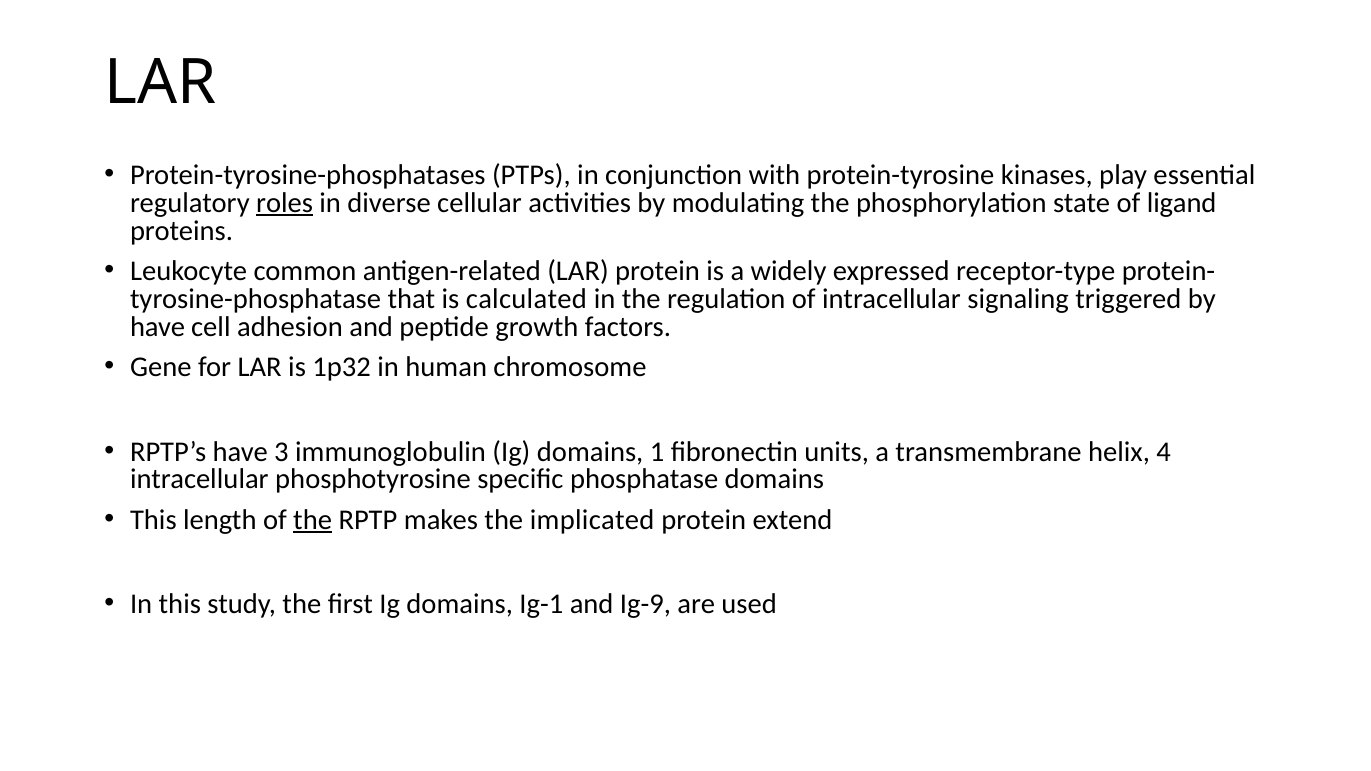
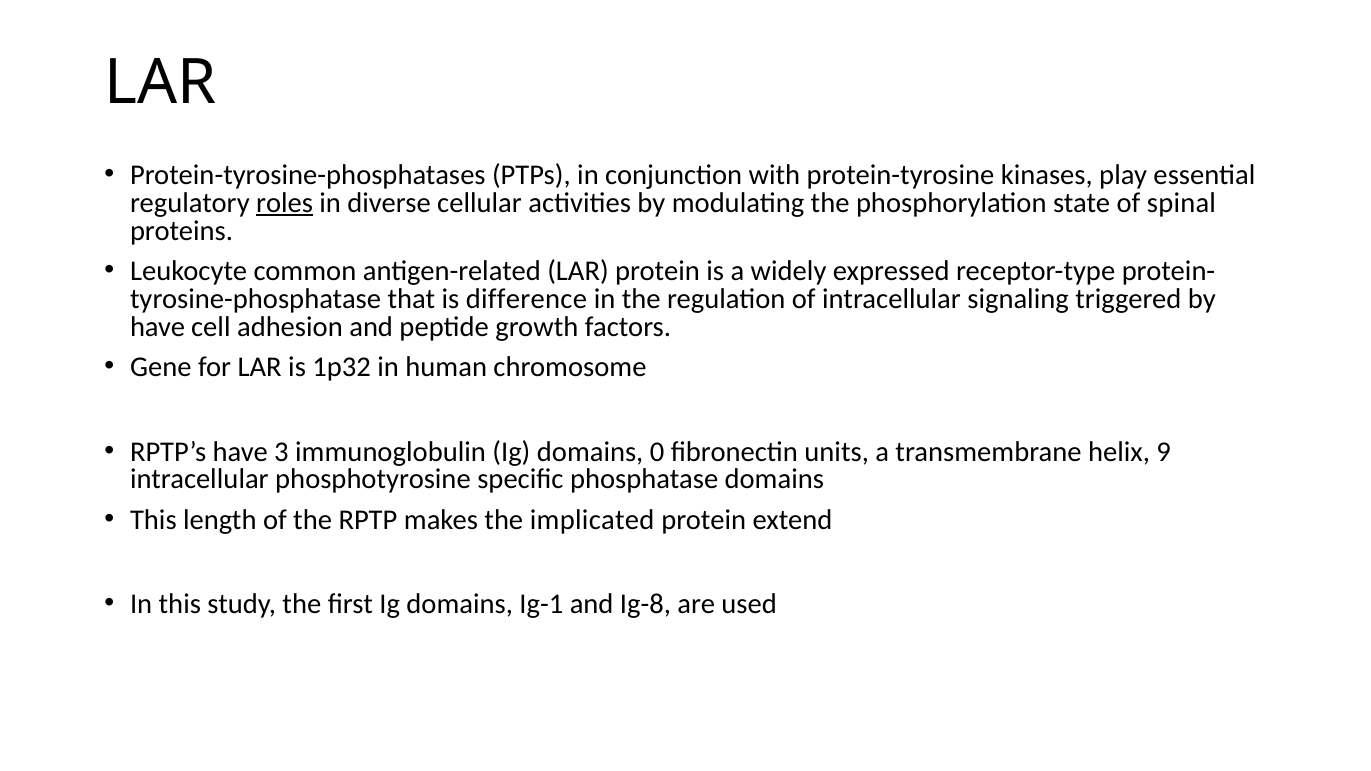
ligand: ligand -> spinal (1181, 203)
calculated: calculated -> difference (526, 299)
1: 1 -> 0 (657, 452)
4: 4 -> 9 (1164, 452)
the underline: present -> none (313, 520)
Ig-9: Ig-9 -> Ig-8 (645, 604)
